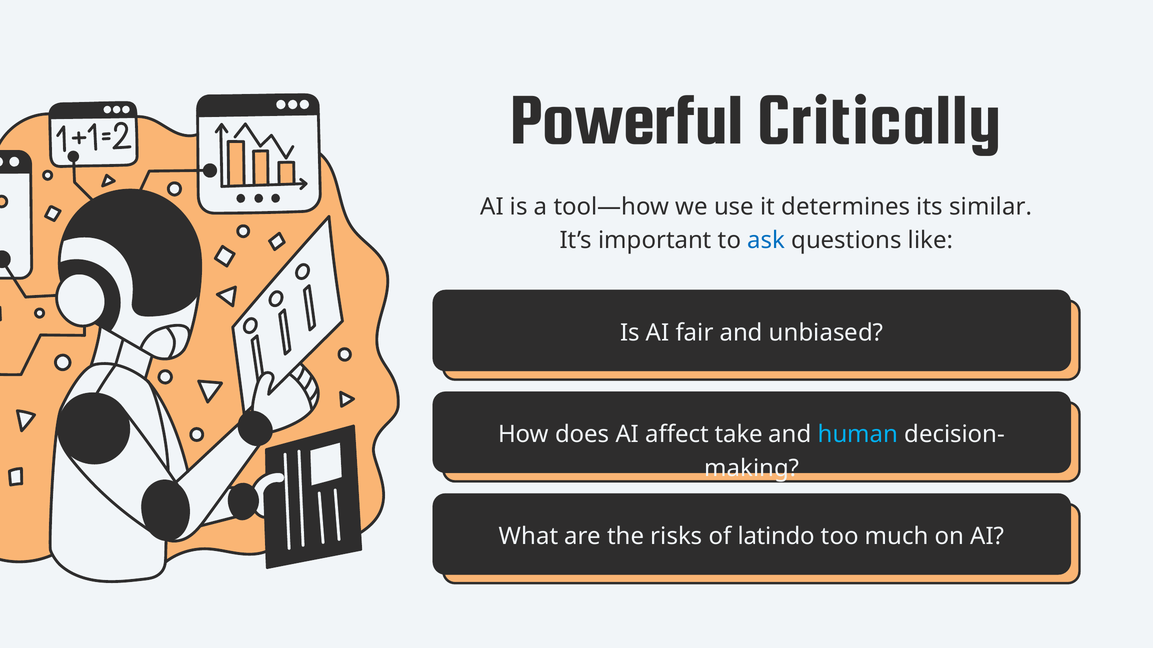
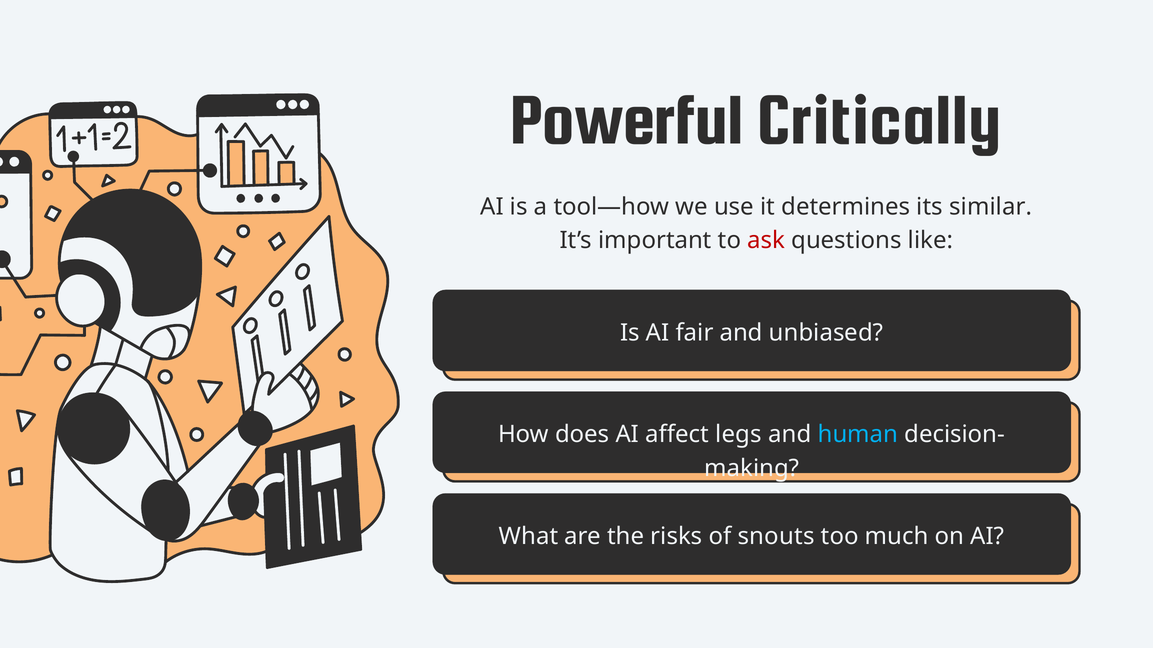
ask colour: blue -> red (766, 241)
take: take -> legs (739, 435)
latindo: latindo -> snouts (776, 537)
